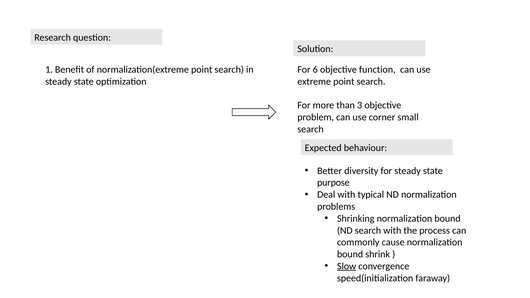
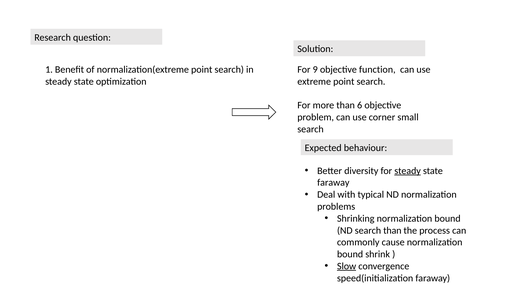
6: 6 -> 9 (315, 70)
3: 3 -> 6 (360, 105)
steady underline: none -> present (408, 171)
purpose: purpose -> faraway (333, 183)
search with: with -> than (392, 230)
